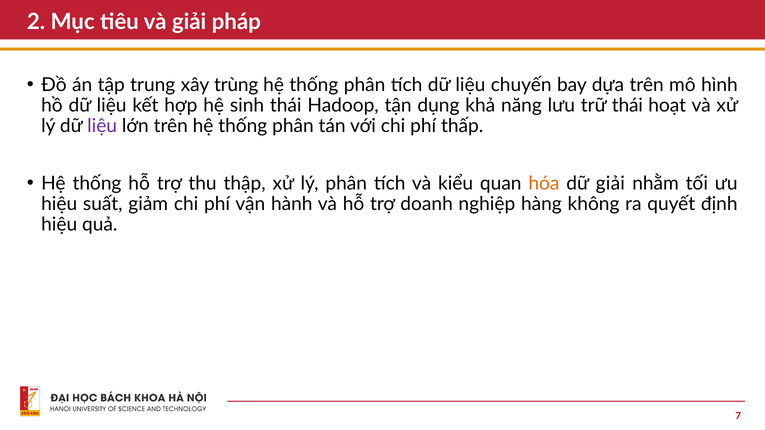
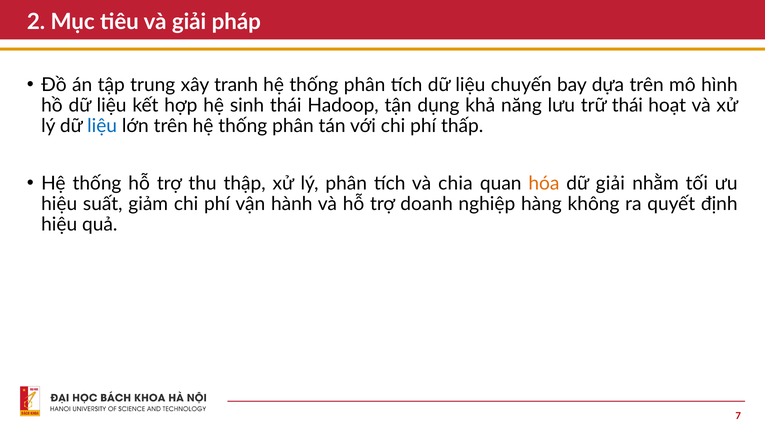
trùng: trùng -> tranh (236, 85)
liệu colour: purple -> blue (102, 126)
kiểu: kiểu -> chia (455, 183)
